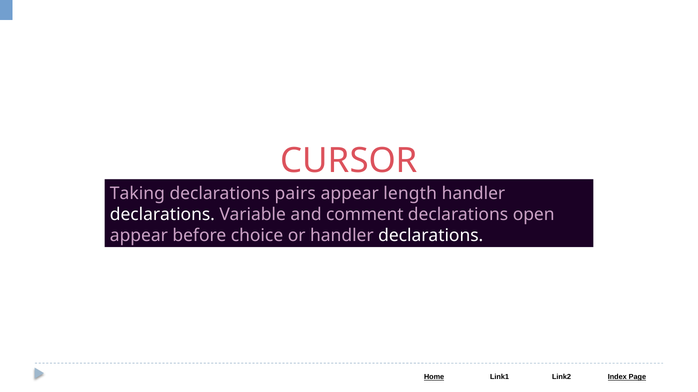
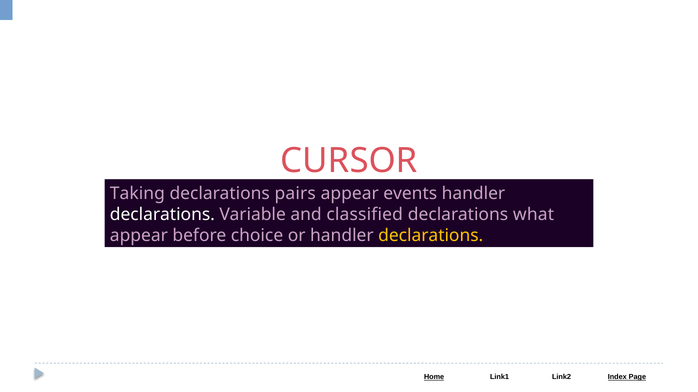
length: length -> events (410, 194)
comment: comment -> classified (365, 215)
open: open -> what (534, 215)
declarations colour: white -> yellow (431, 236)
